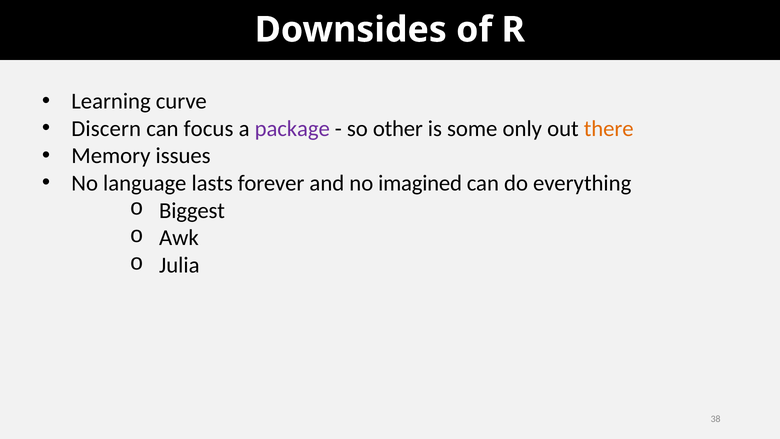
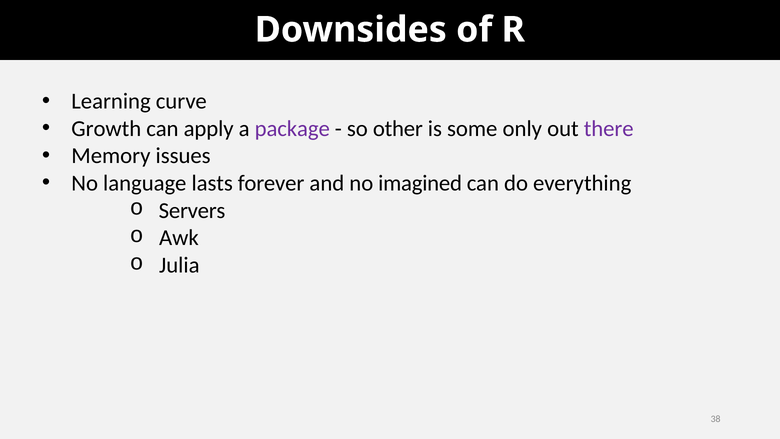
Discern: Discern -> Growth (106, 128)
focus: focus -> apply (209, 128)
there colour: orange -> purple (609, 128)
Biggest: Biggest -> Servers (192, 210)
